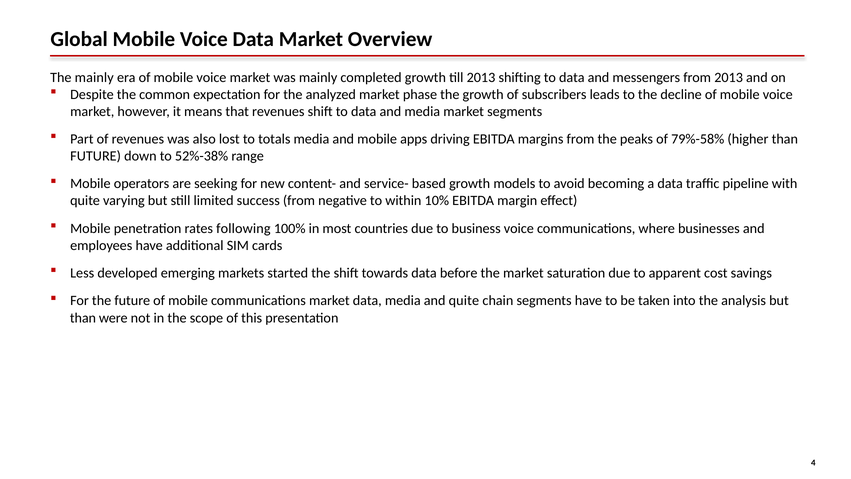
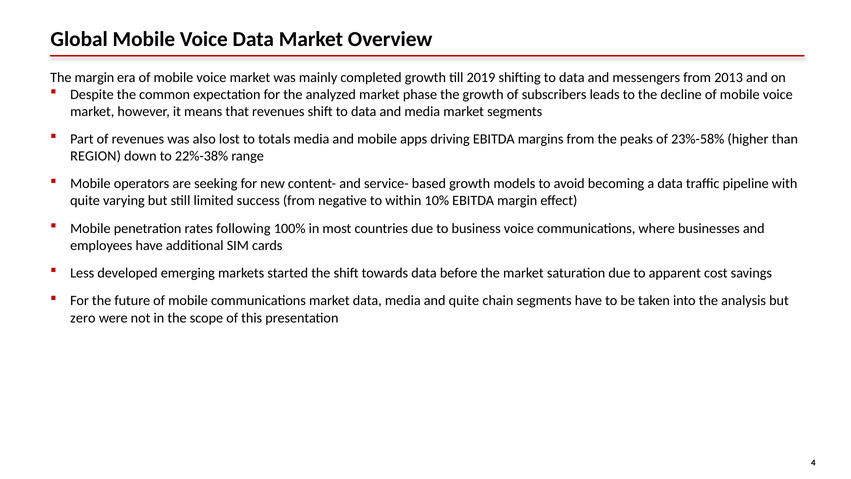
The mainly: mainly -> margin (94, 77)
till 2013: 2013 -> 2019 (481, 77)
79%-58%: 79%-58% -> 23%-58% (698, 139)
FUTURE: FUTURE -> REGION (96, 156)
52%-38%: 52%-38% -> 22%-38% (202, 156)
than: than -> zero (83, 318)
